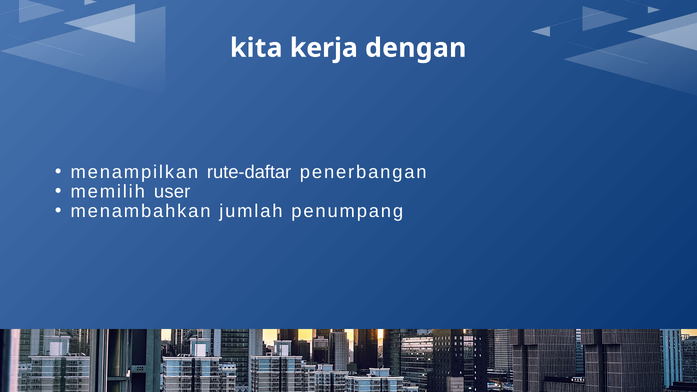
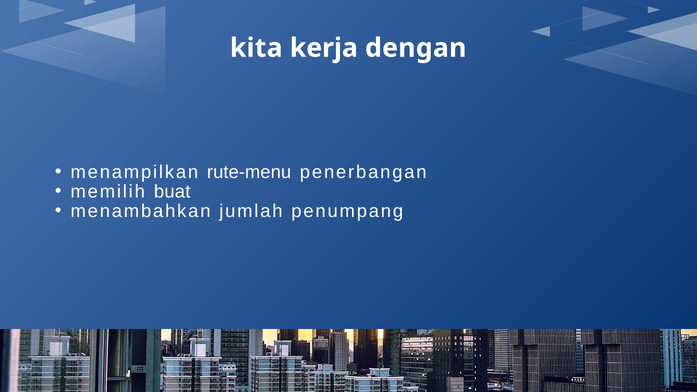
rute-daftar: rute-daftar -> rute-menu (249, 172)
user: user -> buat (172, 192)
